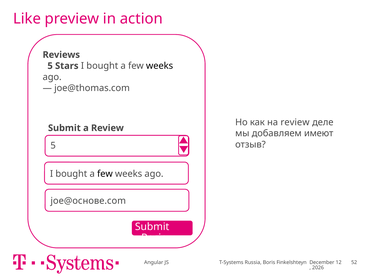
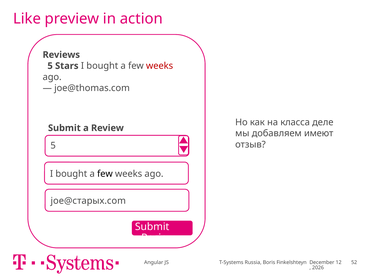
weeks colour: black -> red (160, 66)
на review: review -> класса (295, 122)
joe@основе.com: joe@основе.com -> joe@старых.com (88, 201)
